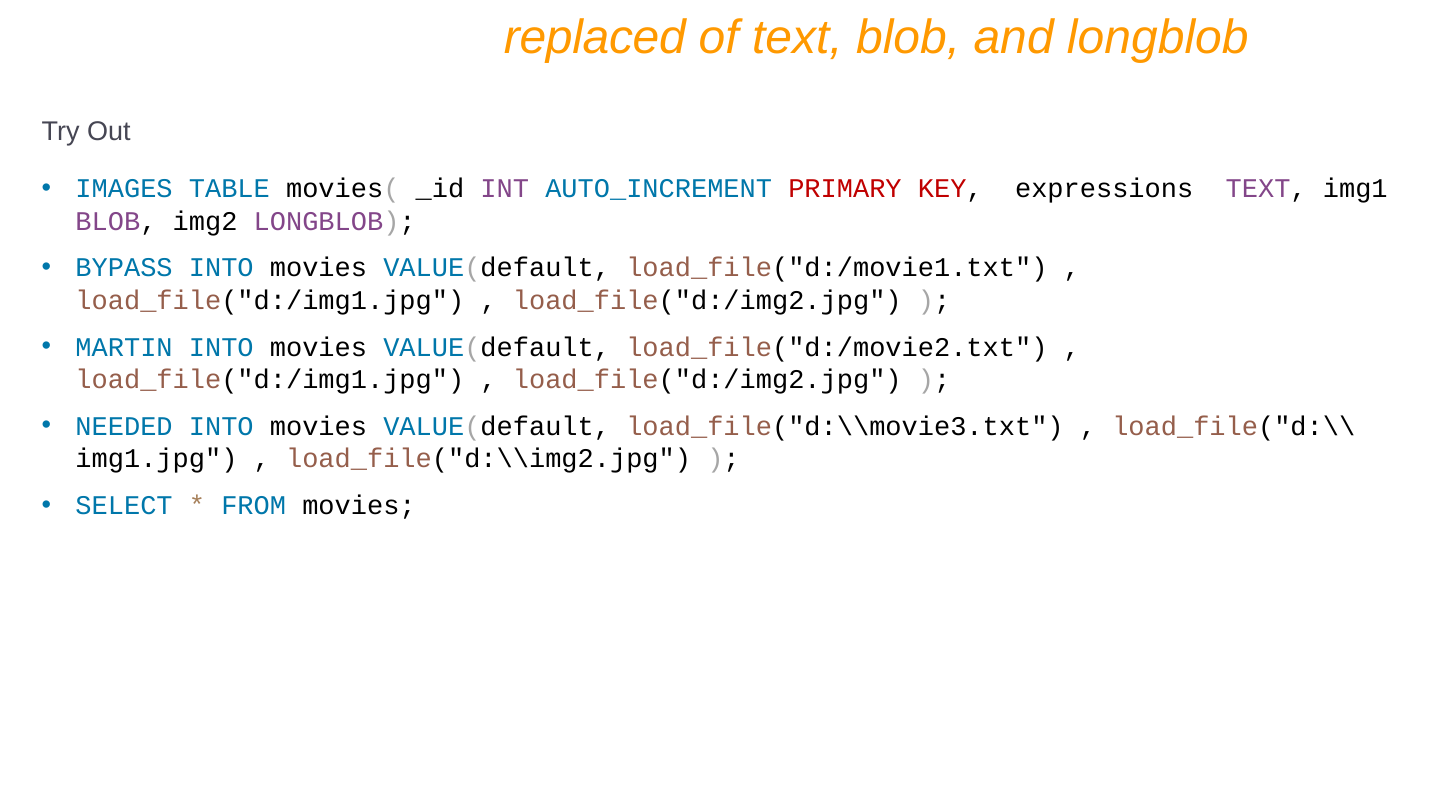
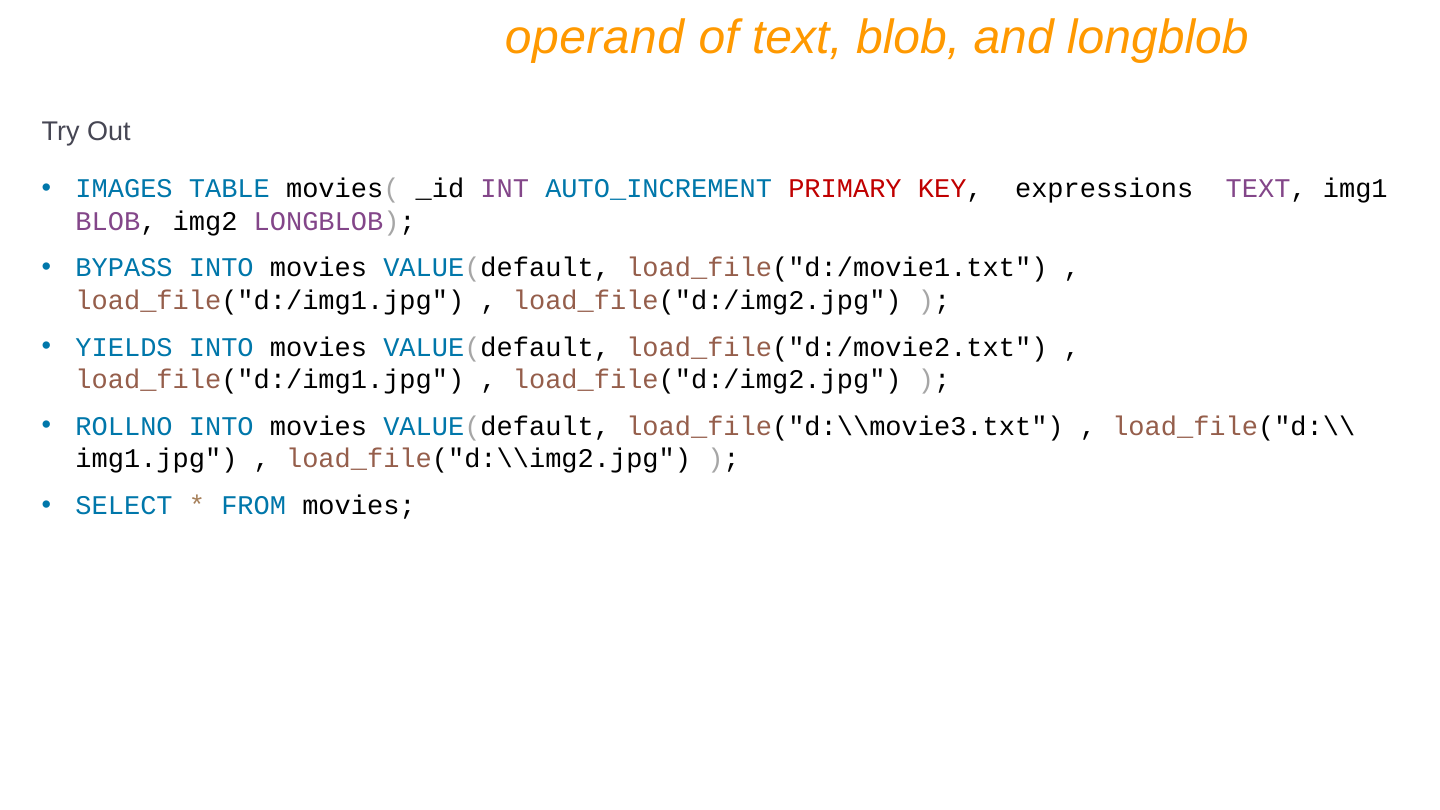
replaced: replaced -> operand (594, 37)
MARTIN: MARTIN -> YIELDS (124, 347)
NEEDED: NEEDED -> ROLLNO (124, 426)
